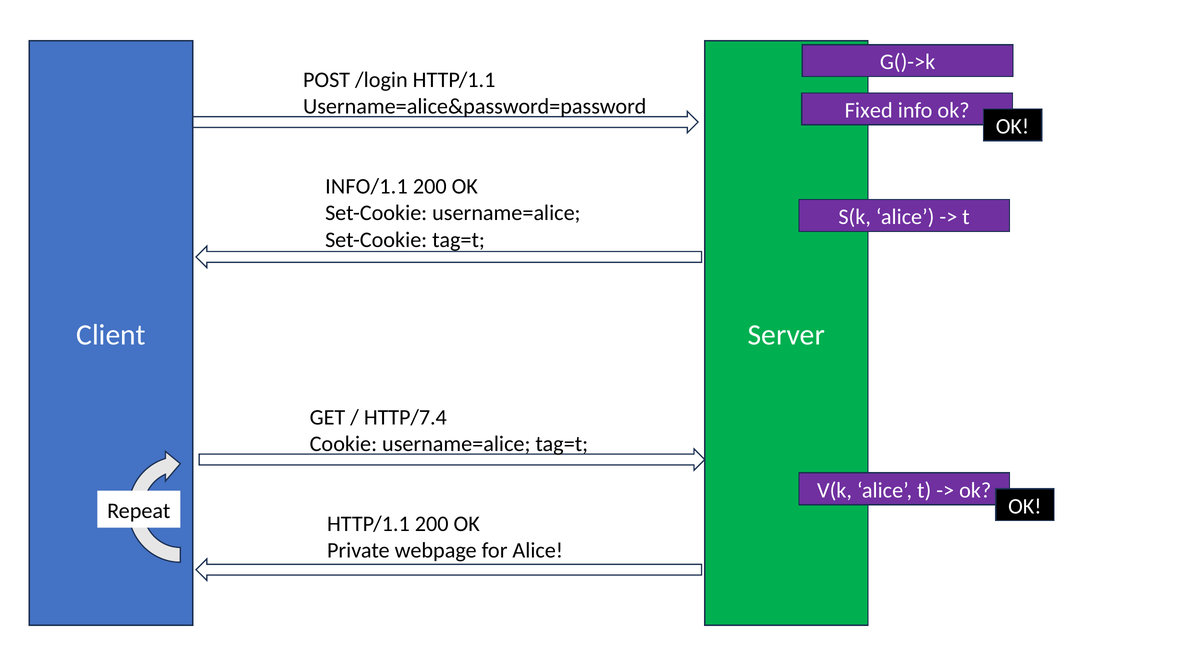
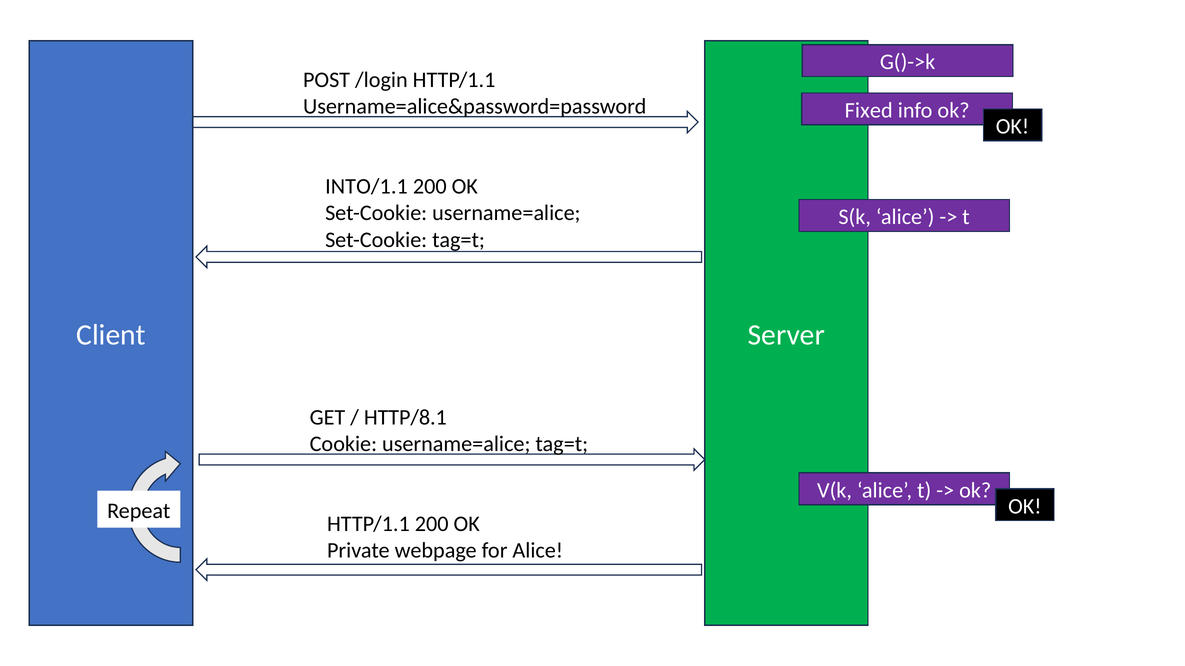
INFO/1.1: INFO/1.1 -> INTO/1.1 (366, 187)
HTTP/7.4: HTTP/7.4 -> HTTP/8.1 (405, 418)
